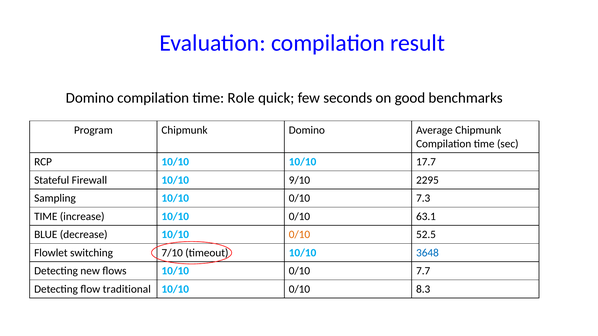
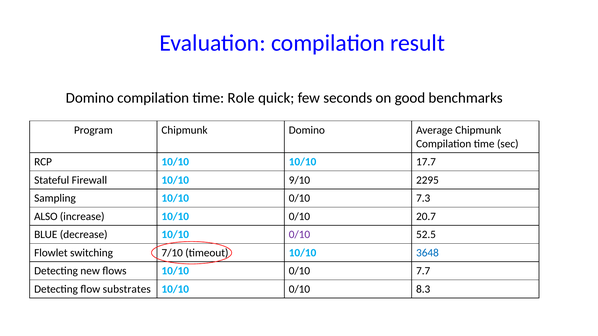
TIME: TIME -> ALSO (46, 217)
63.1: 63.1 -> 20.7 (426, 217)
0/10 colour: orange -> purple (299, 235)
traditional: traditional -> substrates (127, 289)
